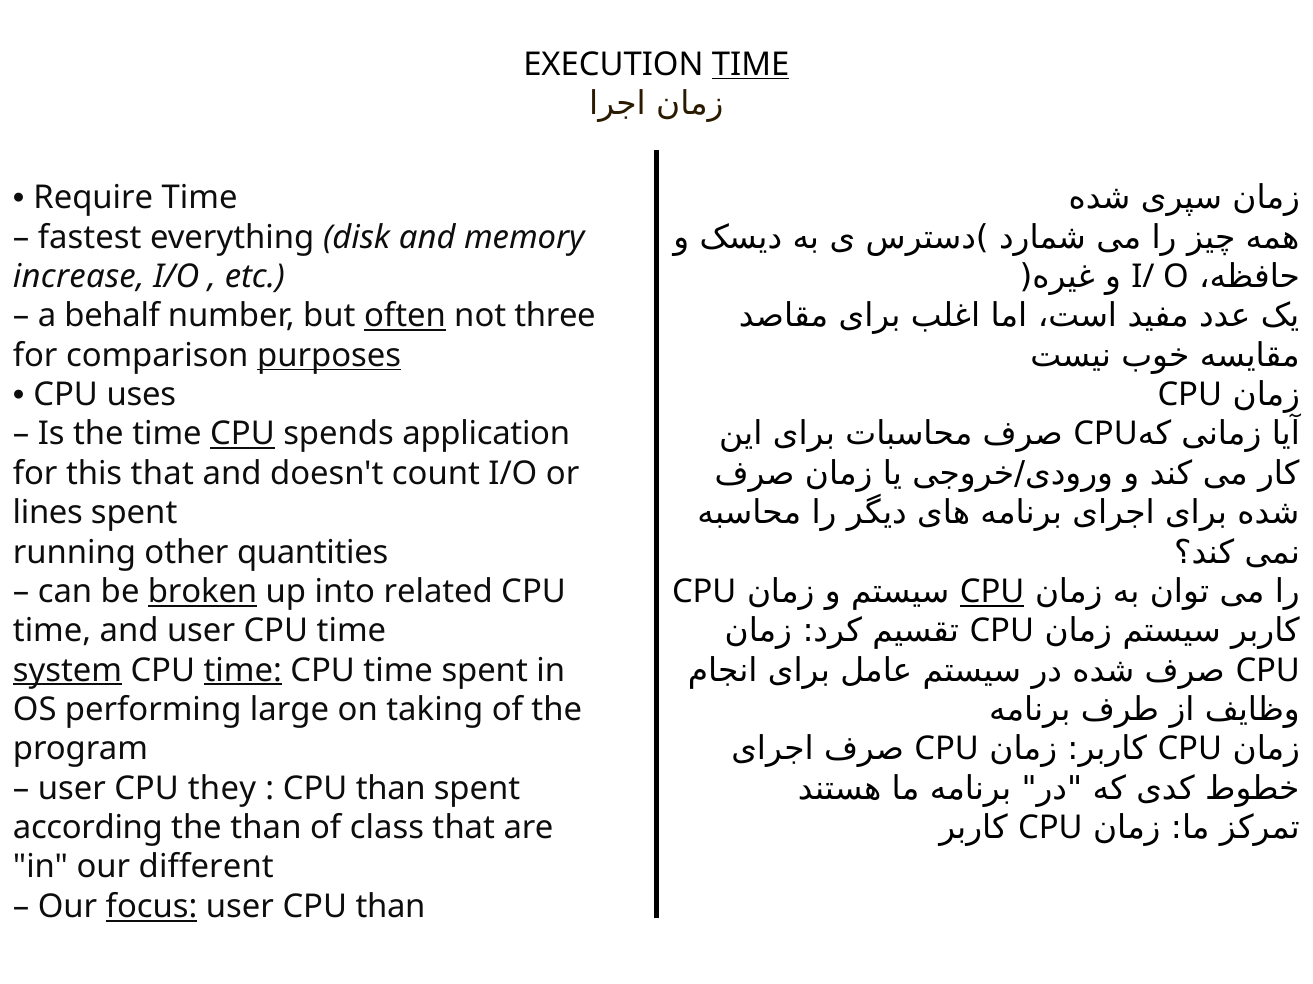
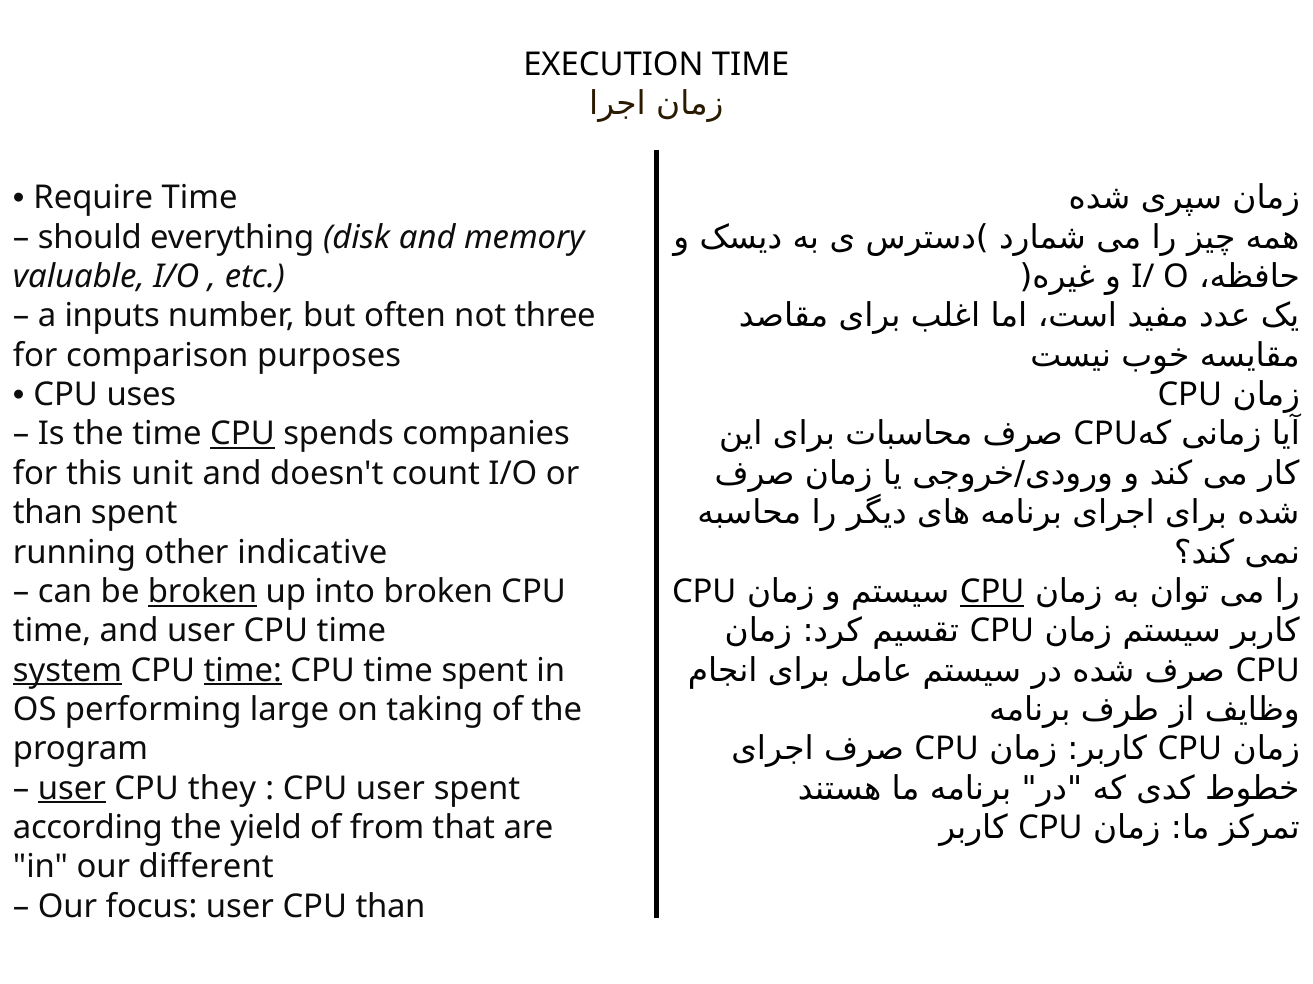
TIME underline: present -> none (751, 64)
fastest: fastest -> should (90, 237)
increase: increase -> valuable (79, 277)
behalf: behalf -> inputs (112, 316)
often underline: present -> none (405, 316)
purposes underline: present -> none (329, 356)
application: application -> companies (486, 434)
this that: that -> unit (162, 474)
lines: lines -> than (48, 513)
quantities: quantities -> indicative (312, 553)
into related: related -> broken (438, 592)
user underline: none -> present (72, 789)
than: than -> user (390, 789)
the than: than -> yield (266, 828)
class: class -> from (387, 828)
focus underline: present -> none (152, 907)
